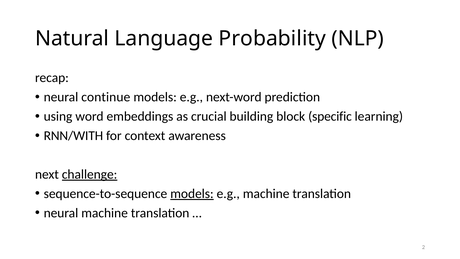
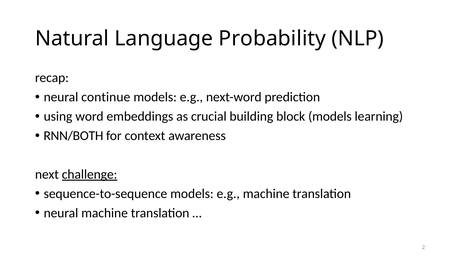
block specific: specific -> models (330, 116)
RNN/WITH: RNN/WITH -> RNN/BOTH (73, 136)
models underline: present -> none (192, 193)
